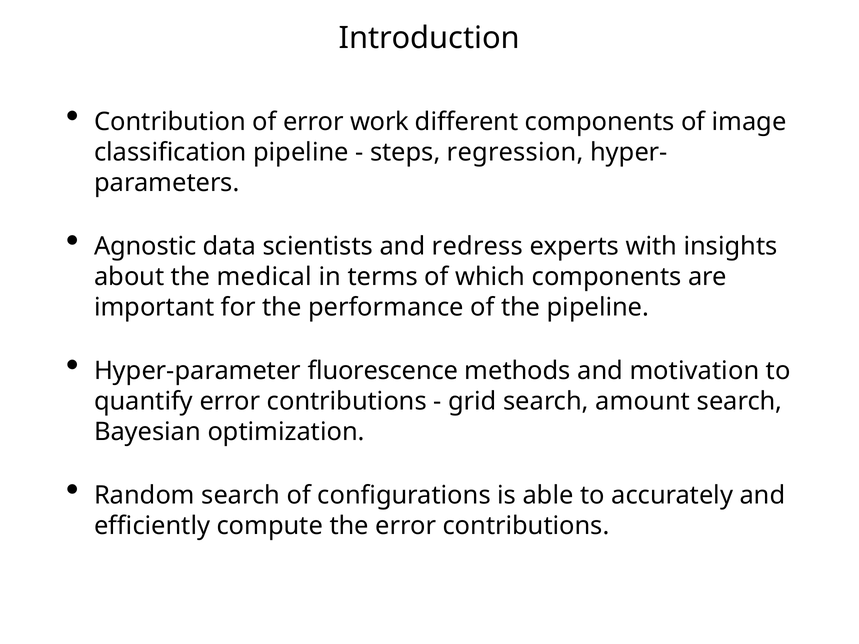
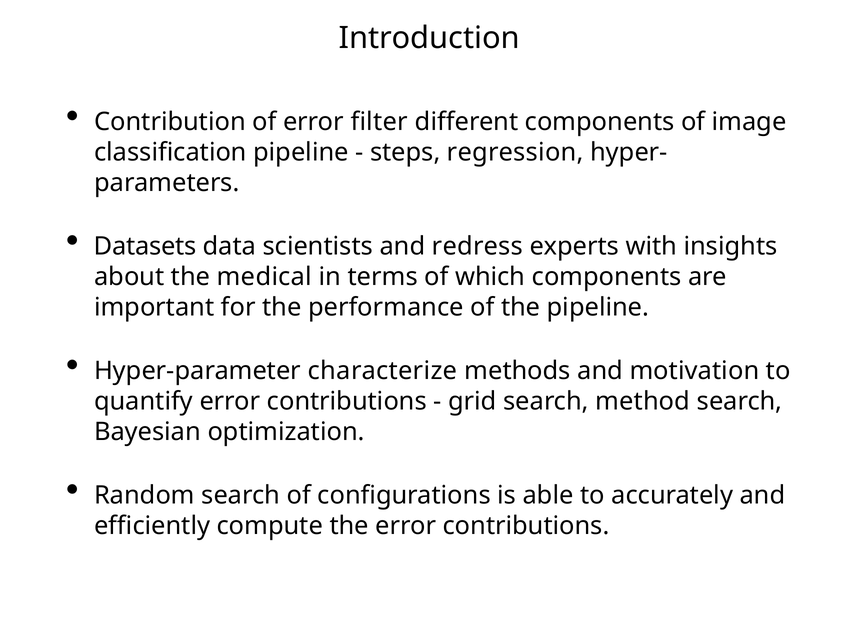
work: work -> filter (379, 122)
Agnostic: Agnostic -> Datasets (145, 246)
fluorescence: fluorescence -> characterize (383, 371)
amount: amount -> method (643, 401)
